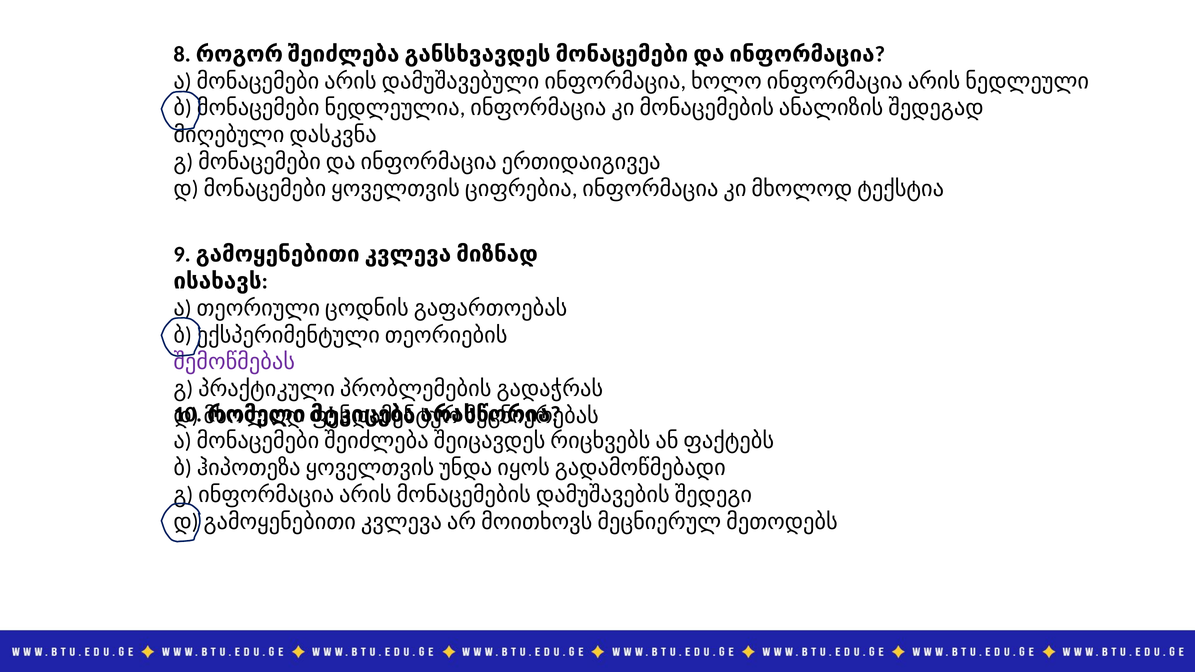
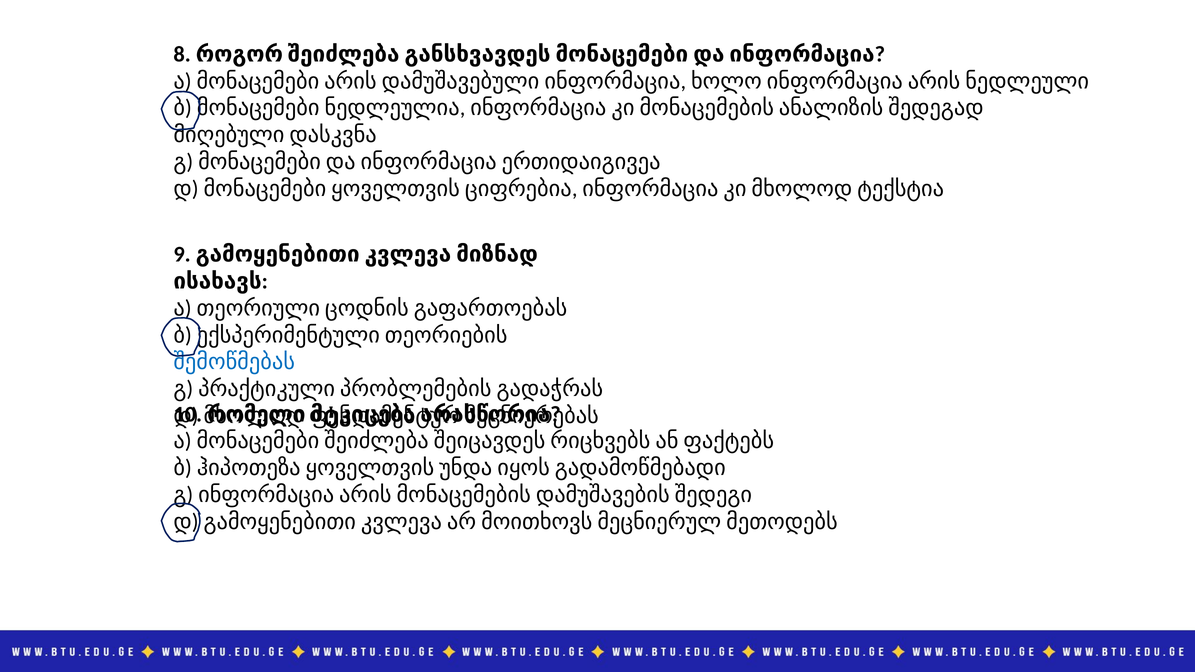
შემოწმებას colour: purple -> blue (234, 362)
